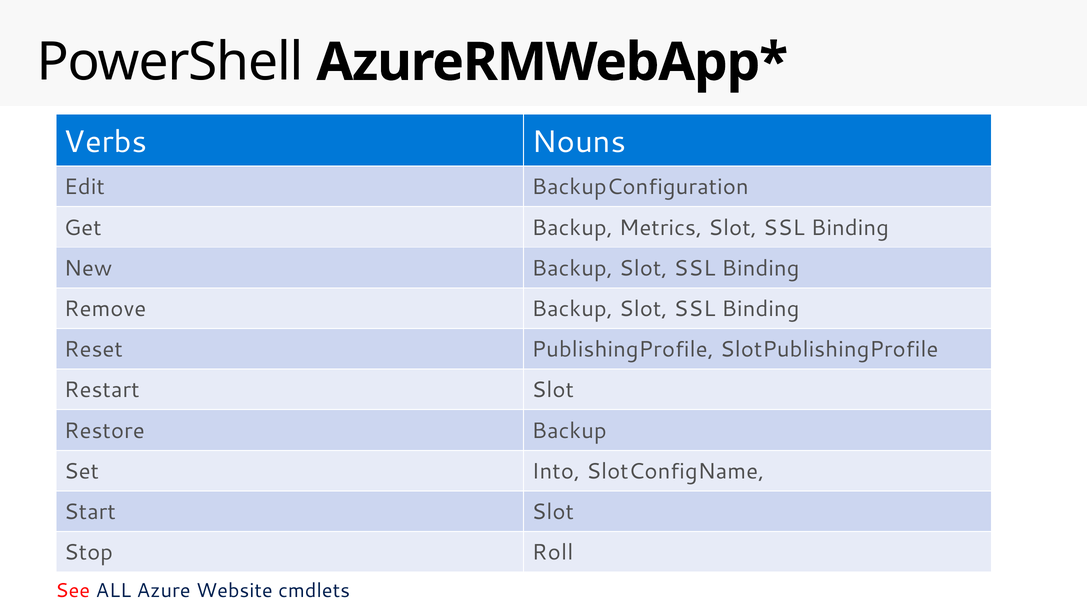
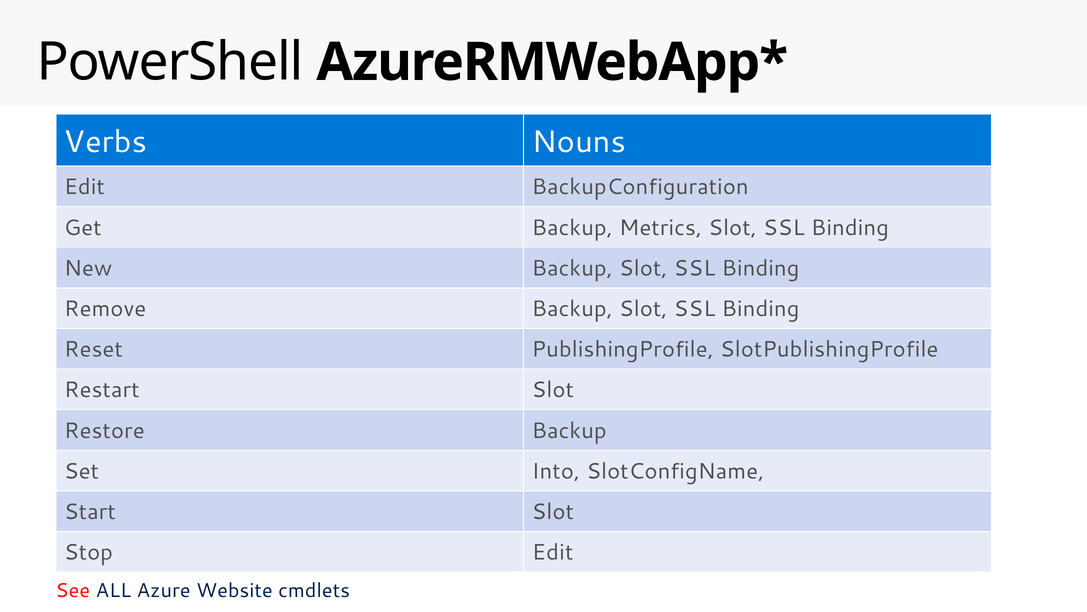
Stop Roll: Roll -> Edit (553, 552)
